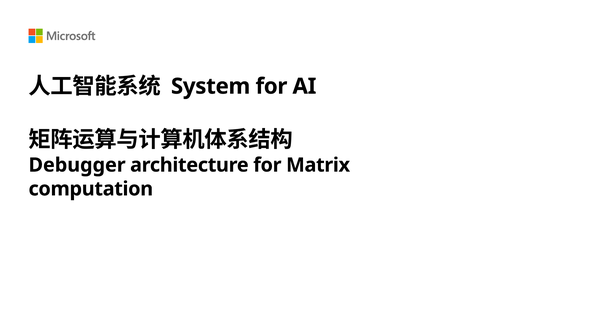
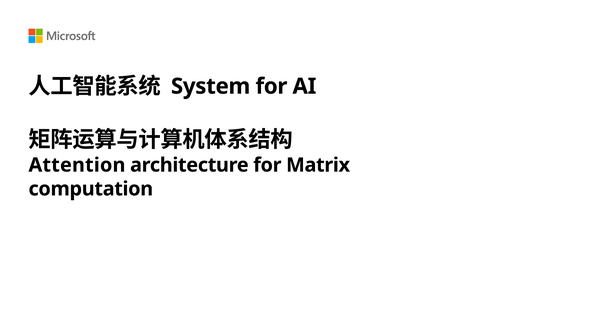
Debugger: Debugger -> Attention (77, 165)
